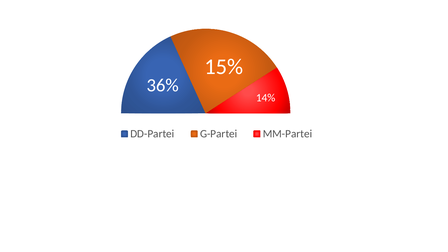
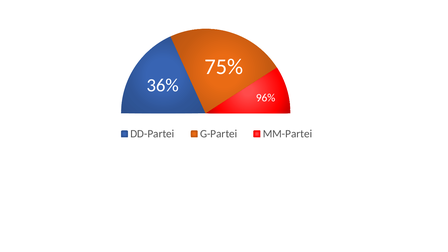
15%: 15% -> 75% (224, 67)
14%: 14% -> 96% (266, 98)
